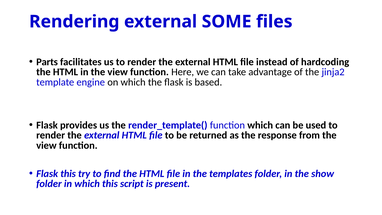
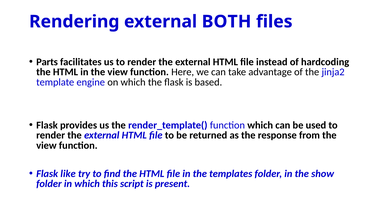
SOME: SOME -> BOTH (227, 22)
Flask this: this -> like (68, 174)
